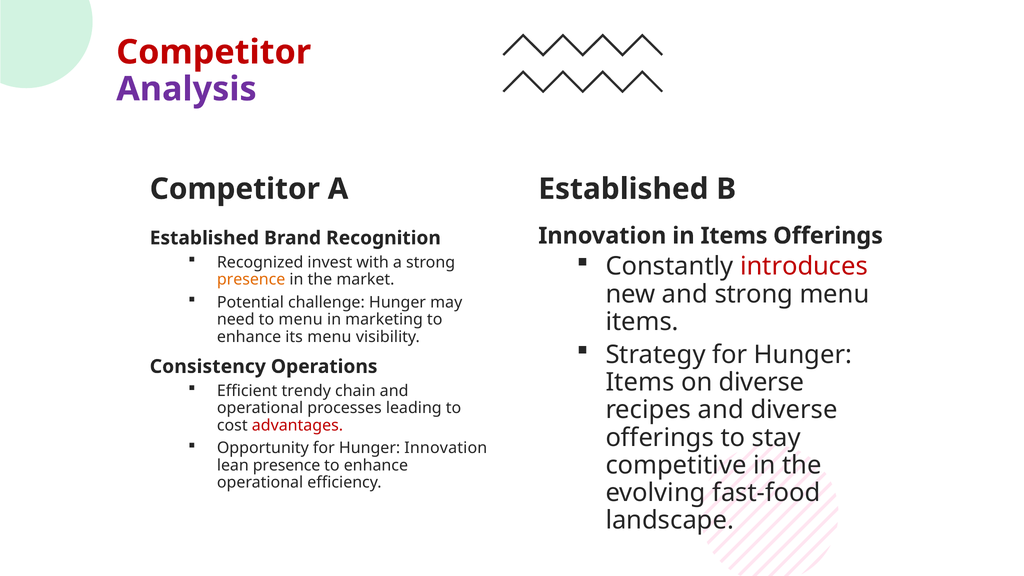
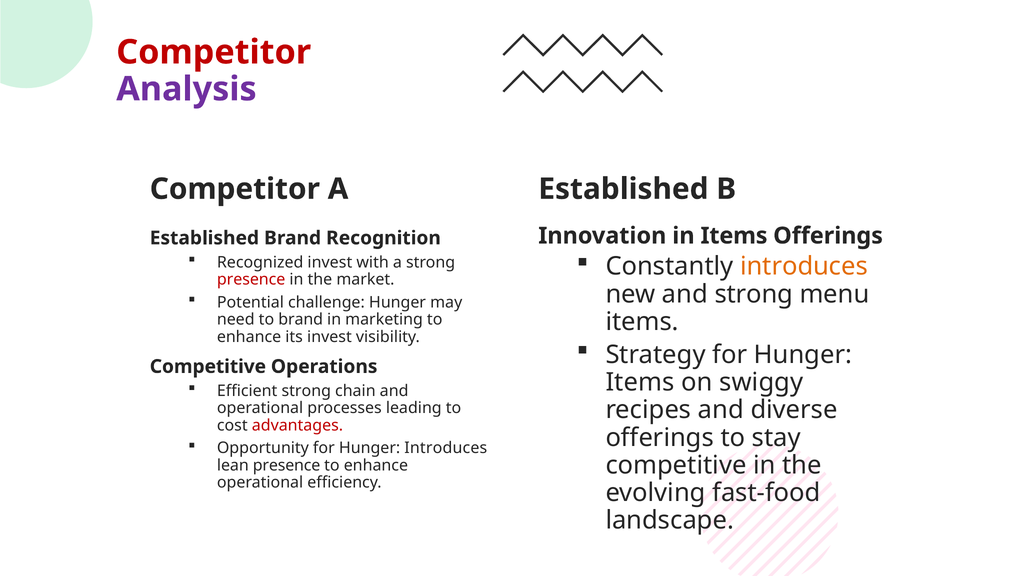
introduces colour: red -> orange (804, 266)
presence colour: orange -> red (251, 280)
to menu: menu -> brand (301, 320)
its menu: menu -> invest (329, 337)
Consistency: Consistency -> Competitive (208, 367)
on diverse: diverse -> swiggy (761, 382)
Efficient trendy: trendy -> strong (306, 391)
Hunger Innovation: Innovation -> Introduces (446, 448)
